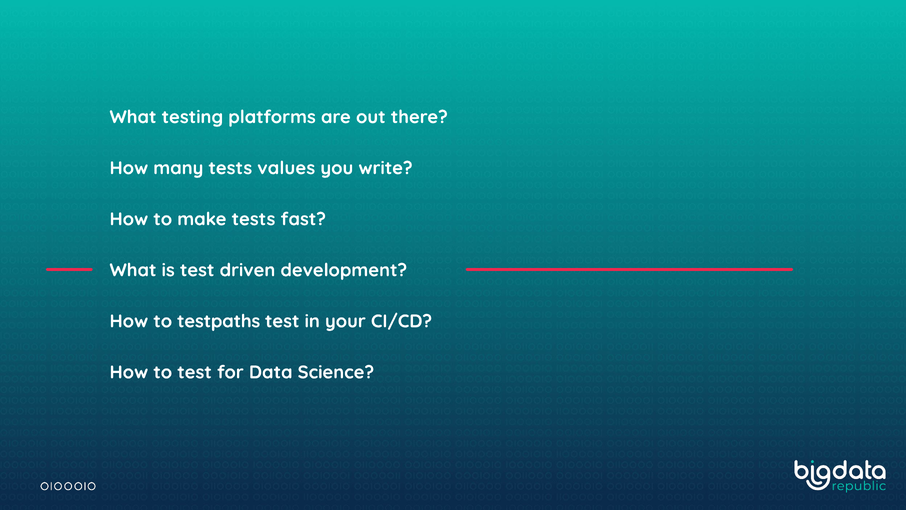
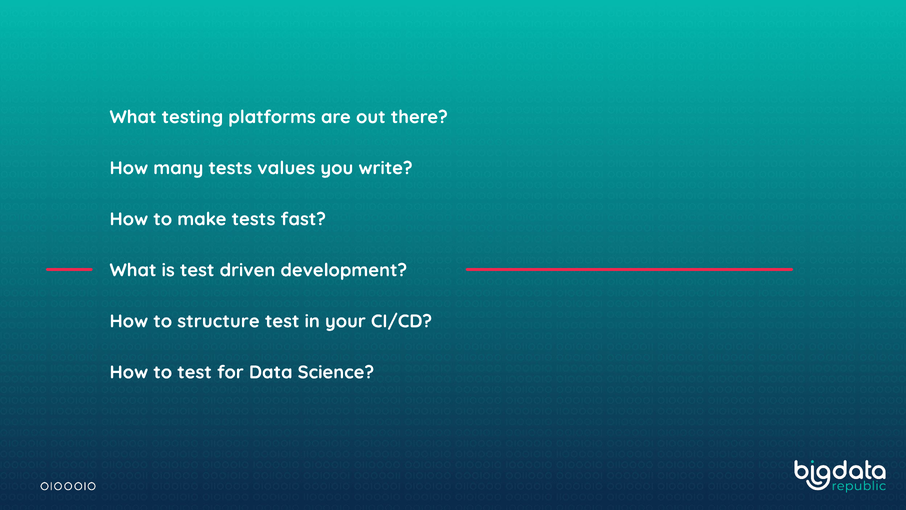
testpaths: testpaths -> structure (218, 321)
